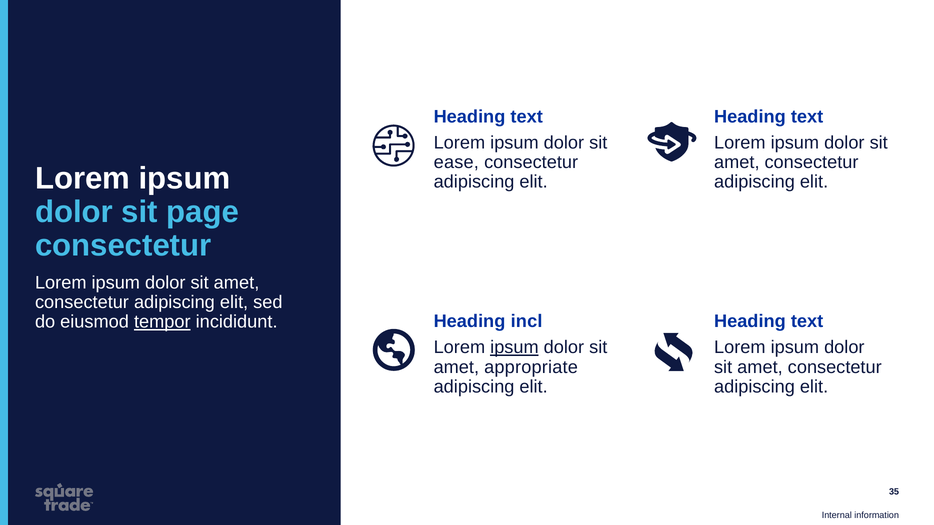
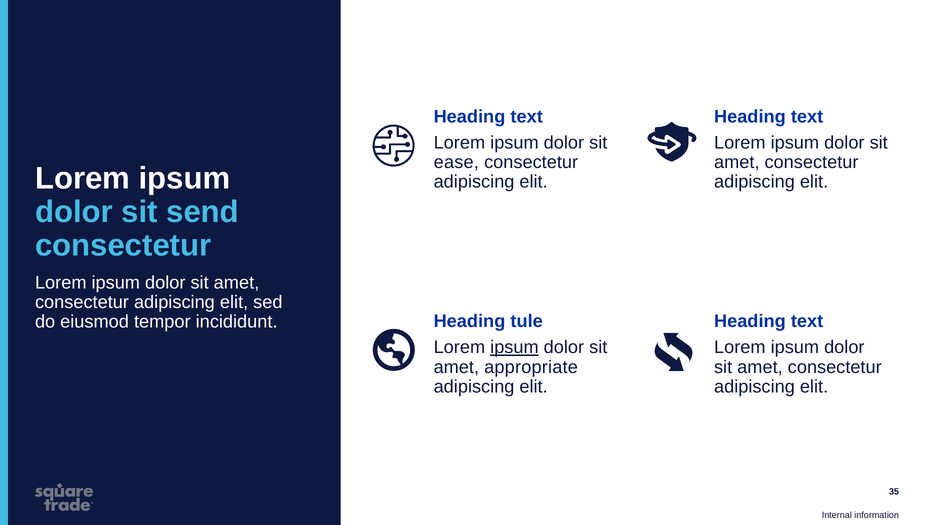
page: page -> send (203, 212)
incl: incl -> tule (527, 322)
tempor underline: present -> none (162, 322)
